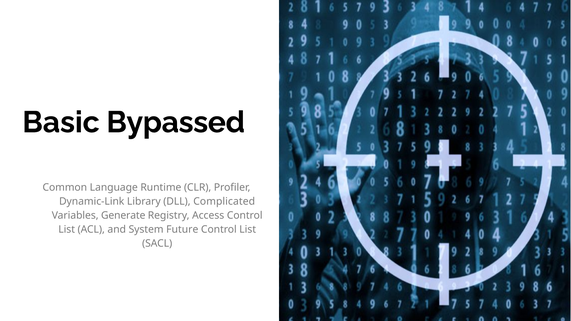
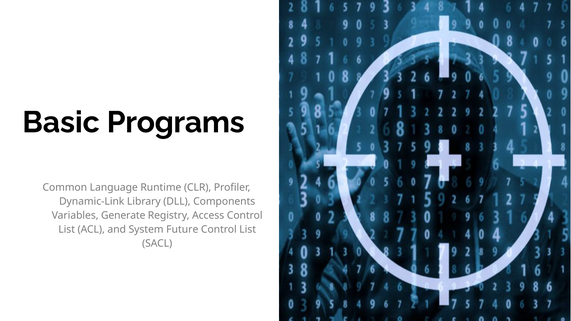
Bypassed: Bypassed -> Programs (176, 122)
Complicated: Complicated -> Components (224, 201)
